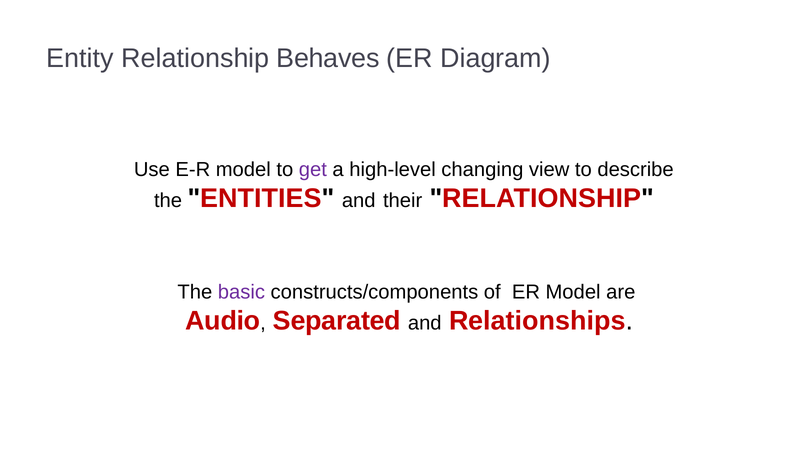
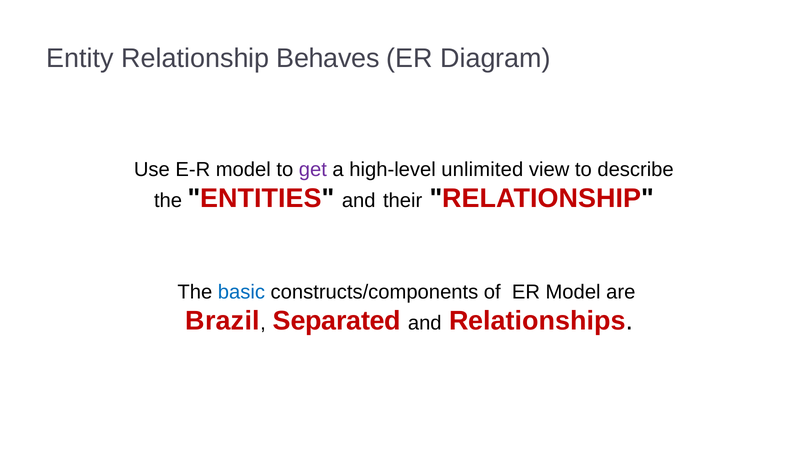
changing: changing -> unlimited (482, 170)
basic colour: purple -> blue (241, 292)
Audio: Audio -> Brazil (223, 321)
